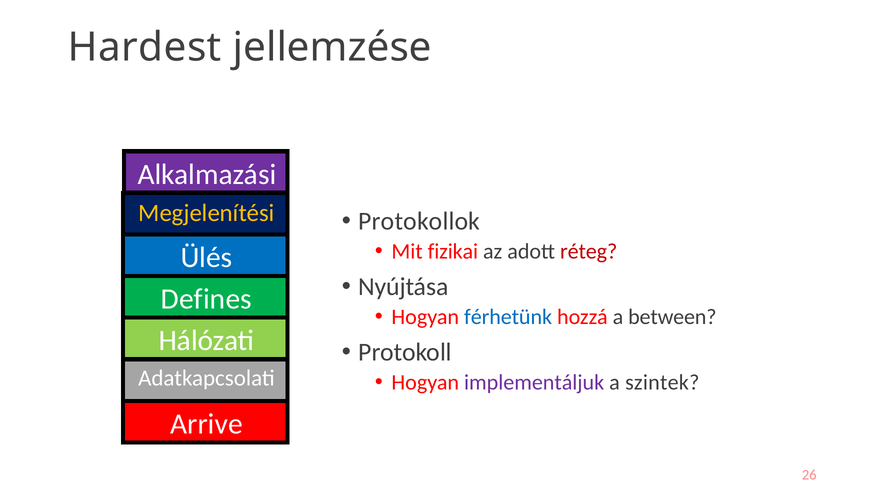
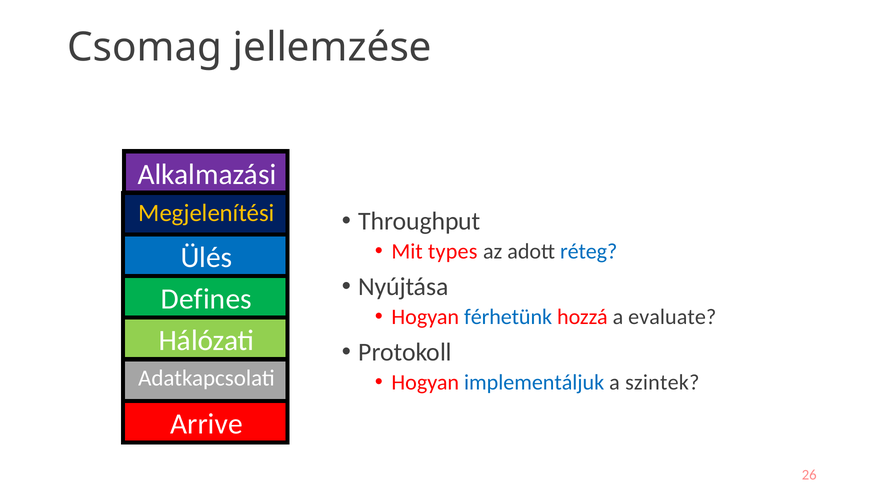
Hardest: Hardest -> Csomag (145, 47)
Protokollok: Protokollok -> Throughput (419, 221)
fizikai: fizikai -> types (453, 252)
réteg colour: red -> blue (589, 252)
between: between -> evaluate (672, 317)
implementáljuk colour: purple -> blue (534, 383)
